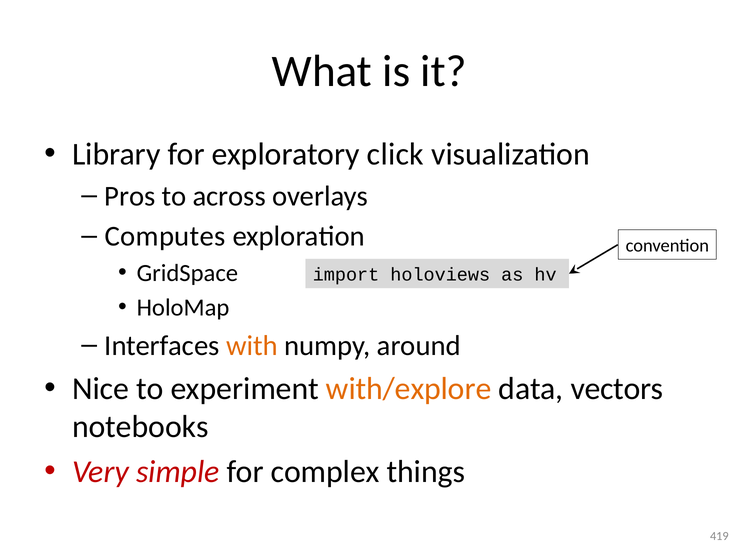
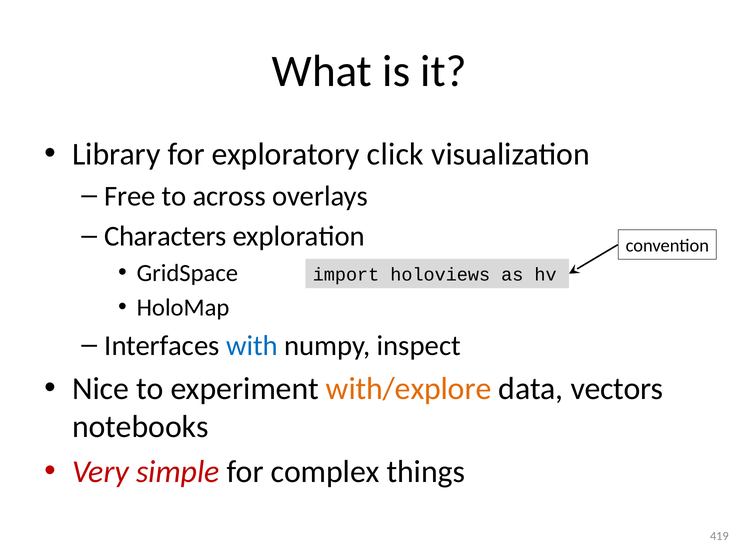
Pros: Pros -> Free (130, 196)
Computes: Computes -> Characters (165, 237)
with colour: orange -> blue (252, 346)
around: around -> inspect (419, 346)
